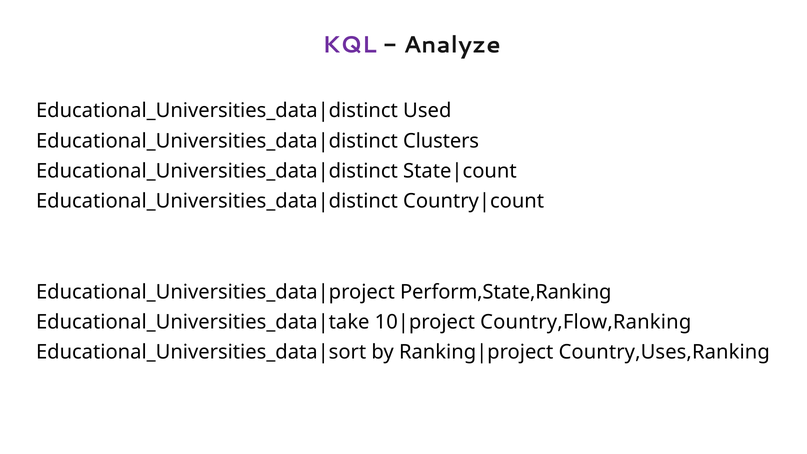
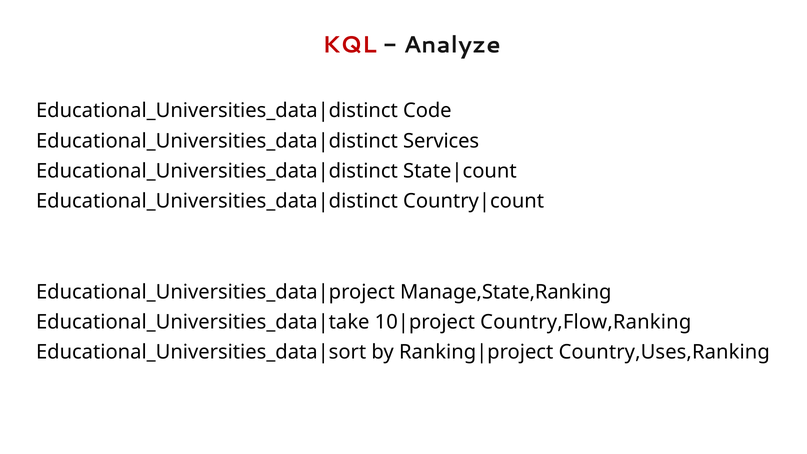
KQL colour: purple -> red (350, 45)
Used: Used -> Code (427, 111)
Clusters: Clusters -> Services (441, 141)
Perform,State,Ranking: Perform,State,Ranking -> Manage,State,Ranking (506, 292)
